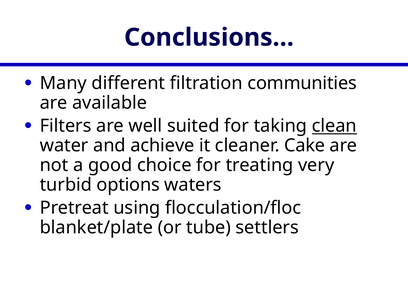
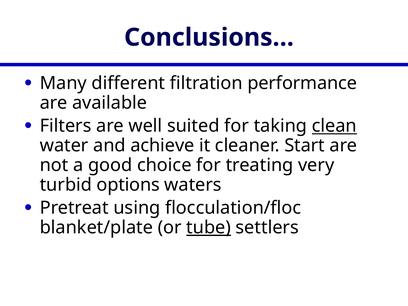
communities: communities -> performance (302, 83)
Cake: Cake -> Start (305, 146)
tube underline: none -> present (209, 228)
